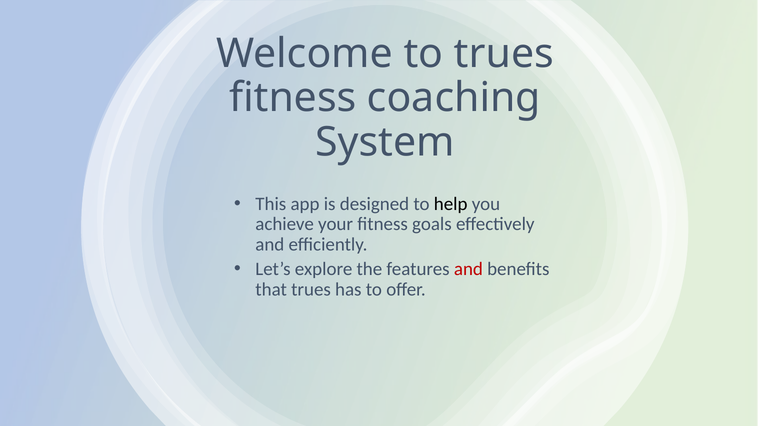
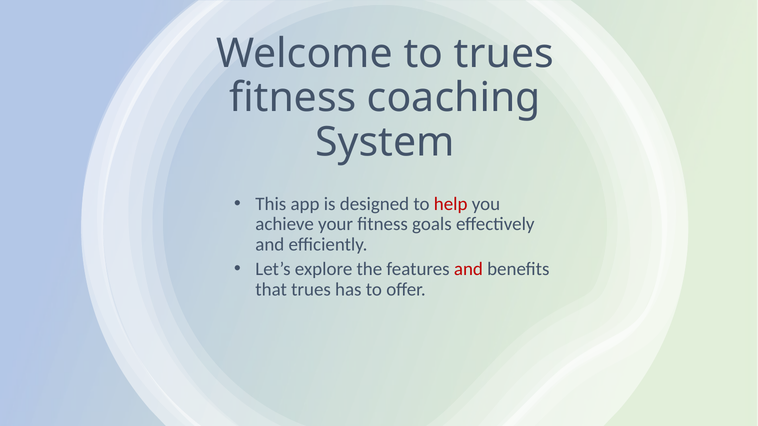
help colour: black -> red (451, 204)
